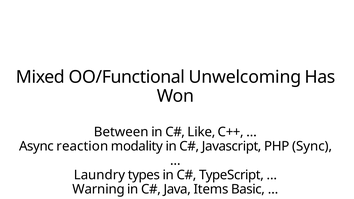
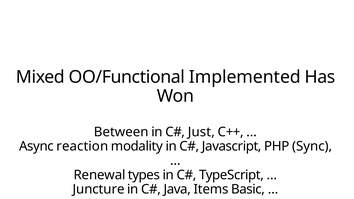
Unwelcoming: Unwelcoming -> Implemented (245, 77)
Like: Like -> Just (201, 132)
Laundry: Laundry -> Renewal (100, 175)
Warning: Warning -> Juncture (99, 189)
